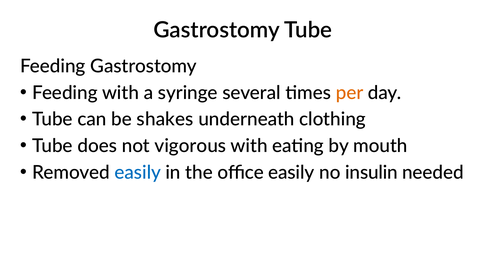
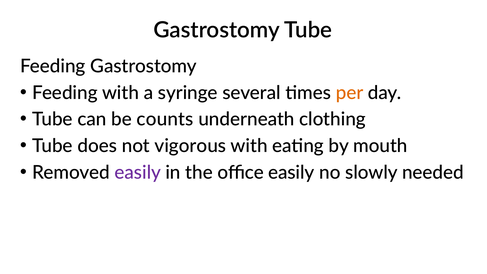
shakes: shakes -> counts (165, 119)
easily colour: blue -> purple (138, 172)
insulin: insulin -> slowly (371, 172)
